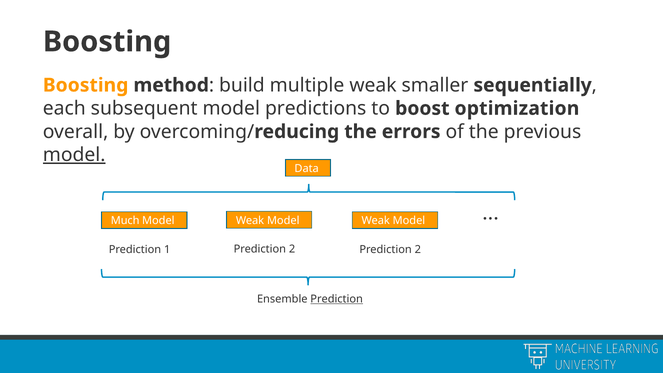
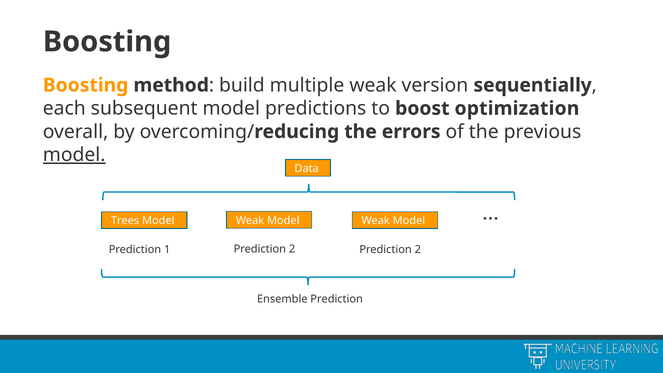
smaller: smaller -> version (435, 85)
Much: Much -> Trees (125, 221)
Prediction underline: present -> none (337, 299)
